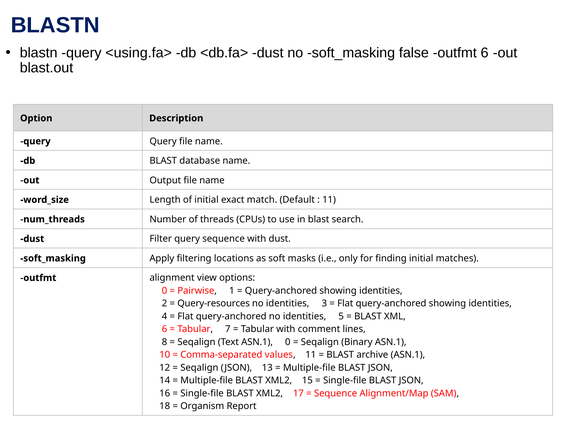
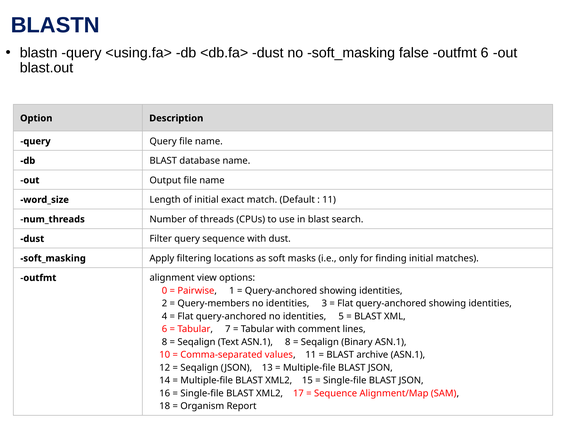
Query-resources: Query-resources -> Query-members (214, 304)
ASN.1 0: 0 -> 8 (288, 342)
